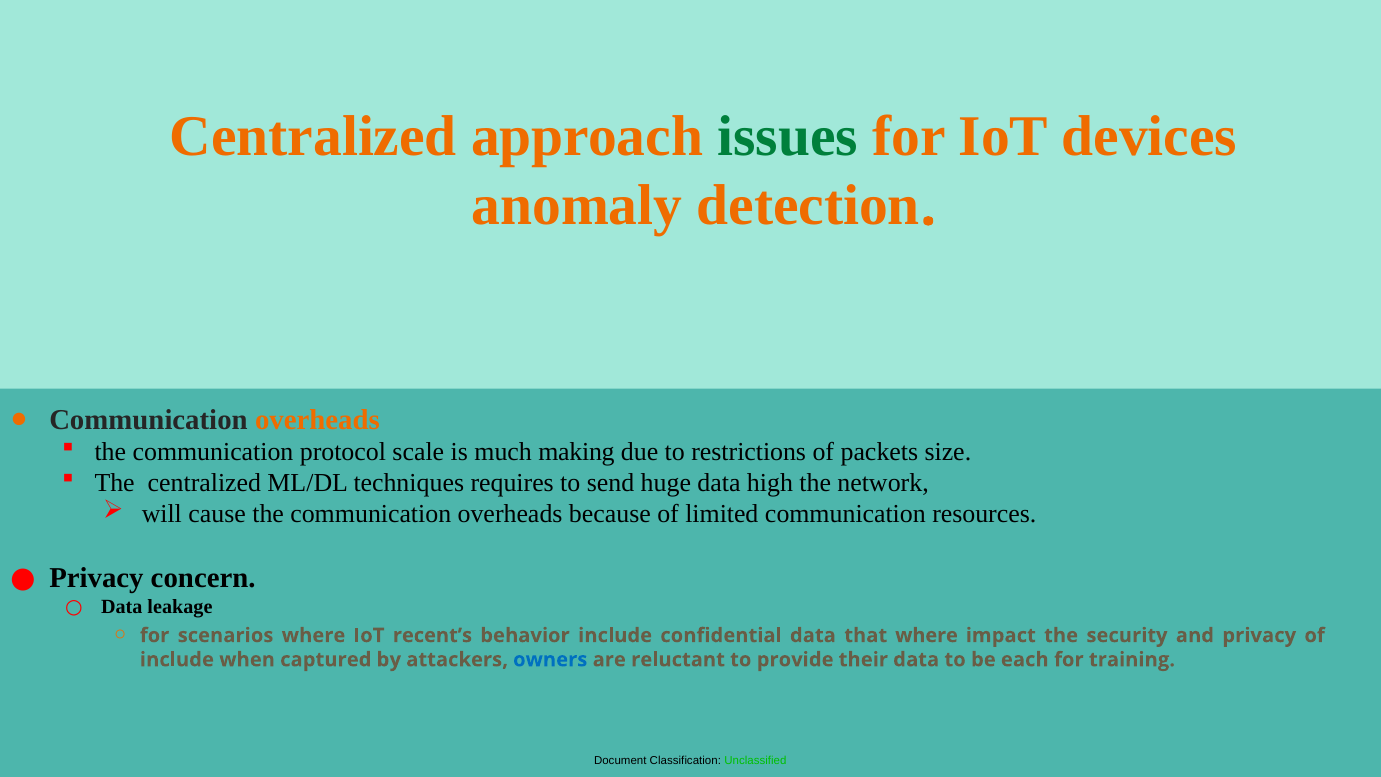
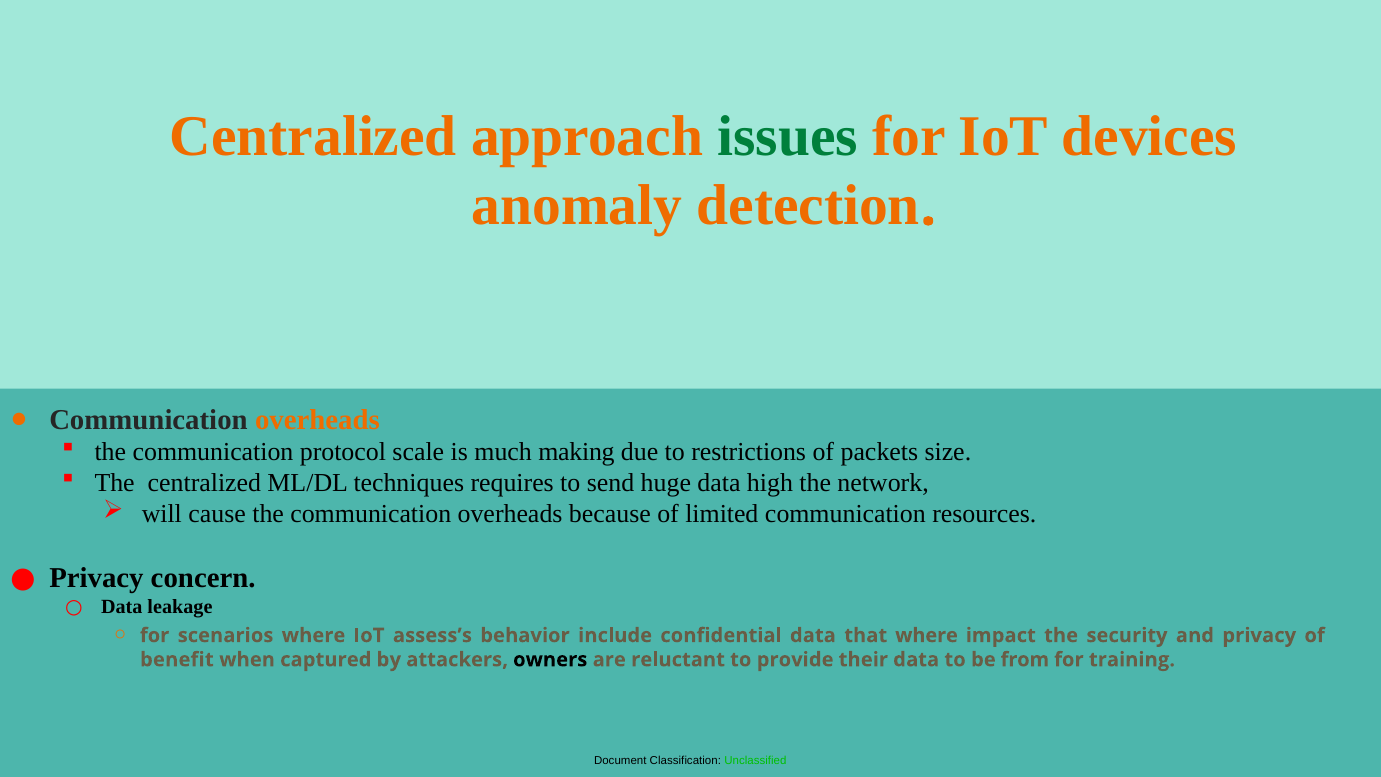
recent’s: recent’s -> assess’s (432, 635)
include: include -> benefit (177, 659)
owners colour: blue -> black (550, 659)
each: each -> from (1025, 659)
